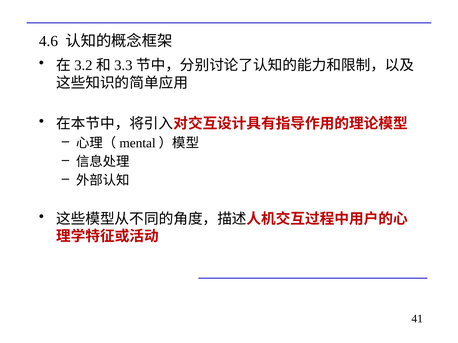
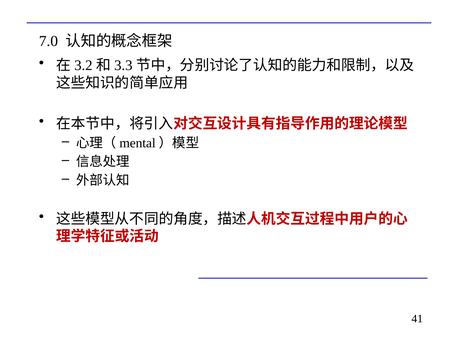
4.6: 4.6 -> 7.0 (48, 41)
